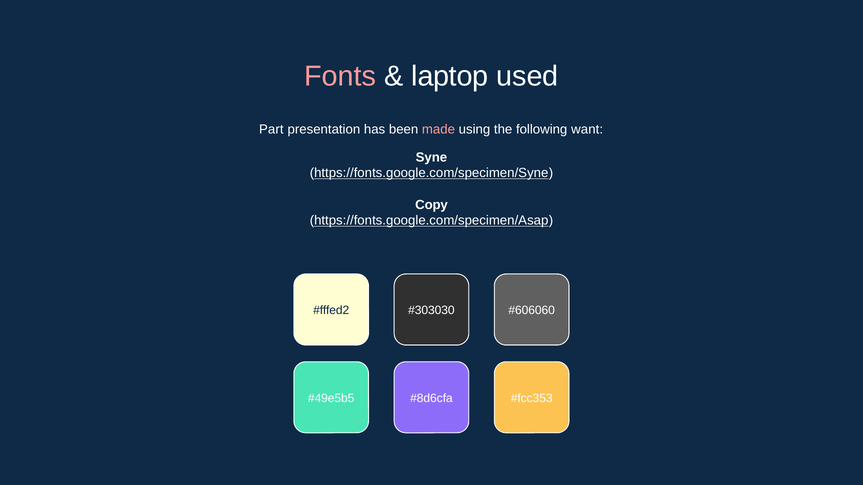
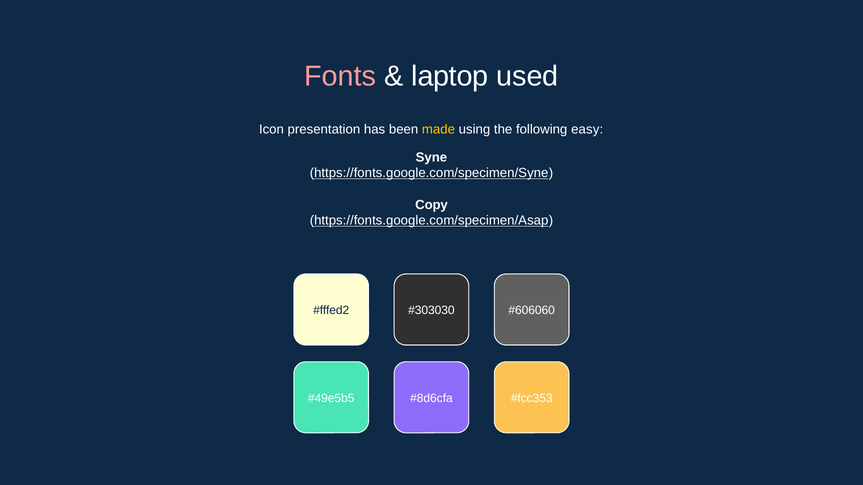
Part: Part -> Icon (271, 130)
made colour: pink -> yellow (438, 130)
want: want -> easy (587, 130)
